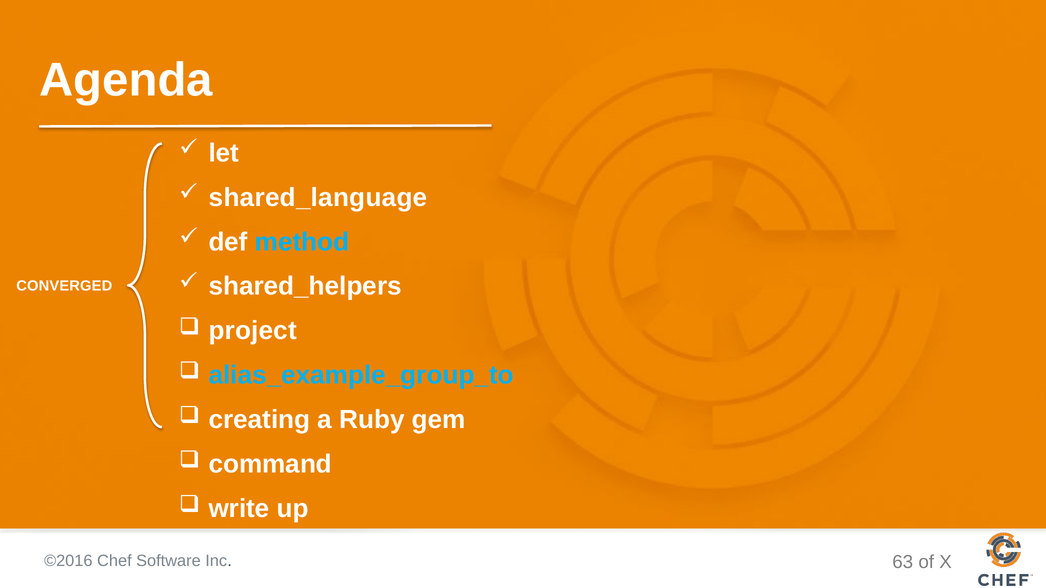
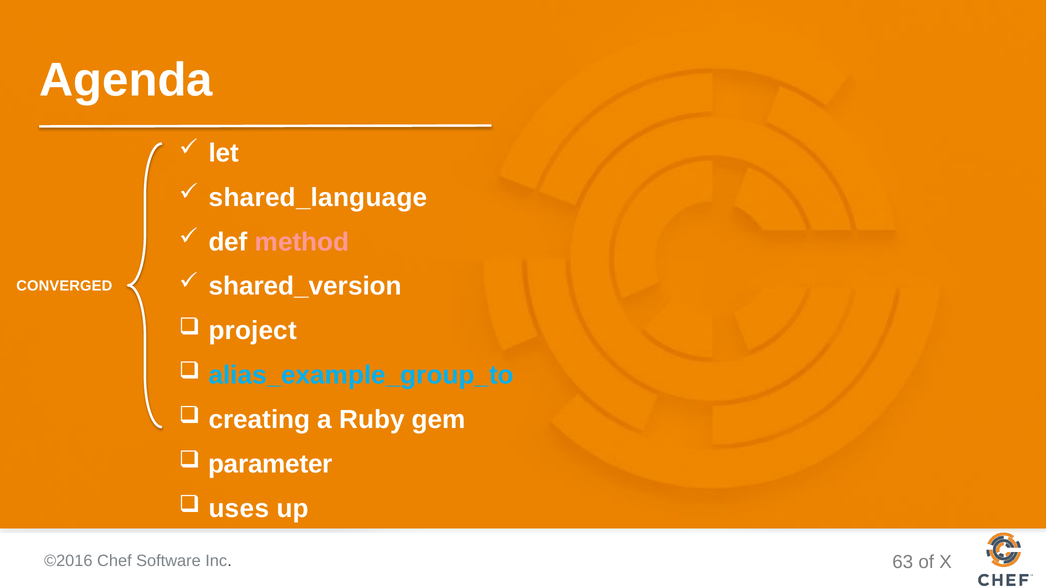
method colour: light blue -> pink (302, 242)
shared_helpers: shared_helpers -> shared_version (305, 287)
command: command -> parameter (270, 464)
write: write -> uses (239, 509)
